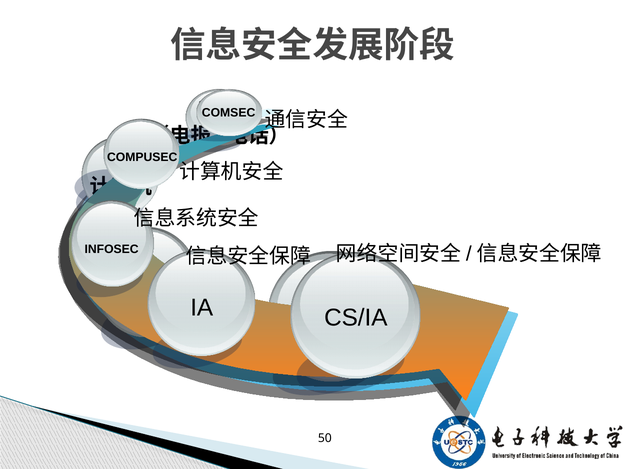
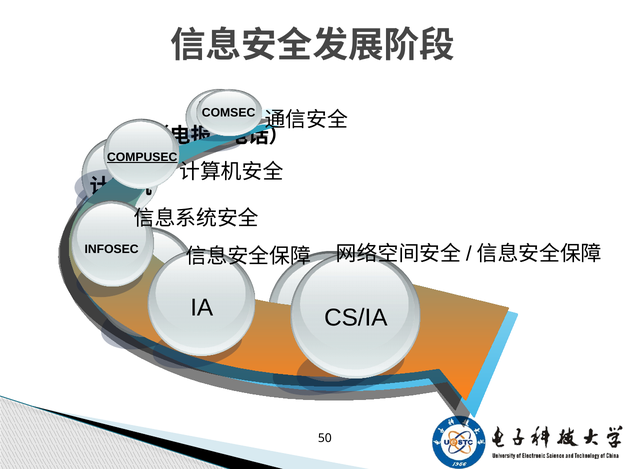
COMPUSEC underline: none -> present (142, 157)
